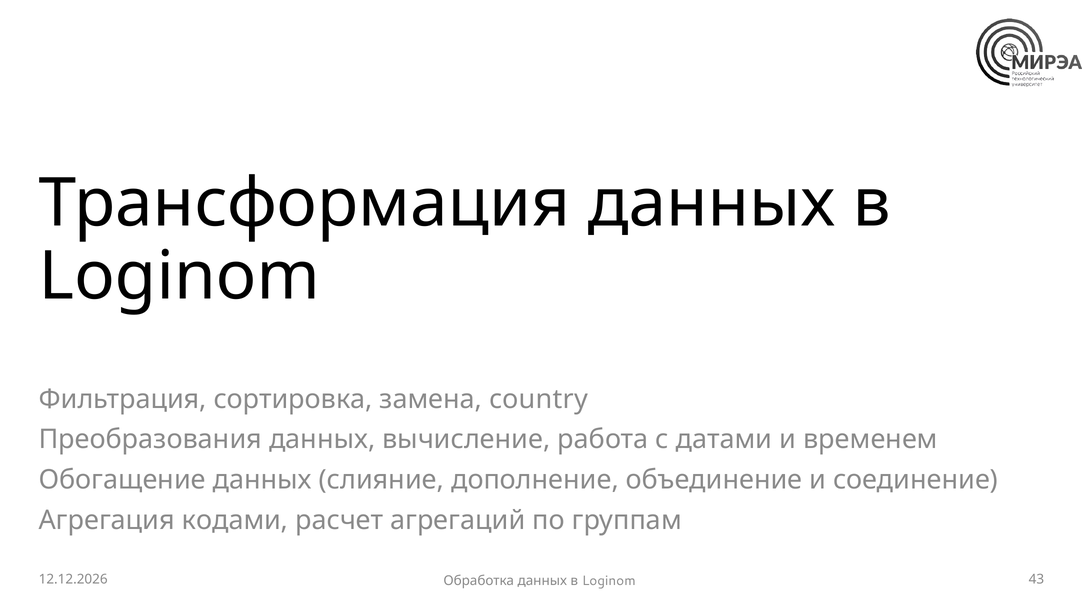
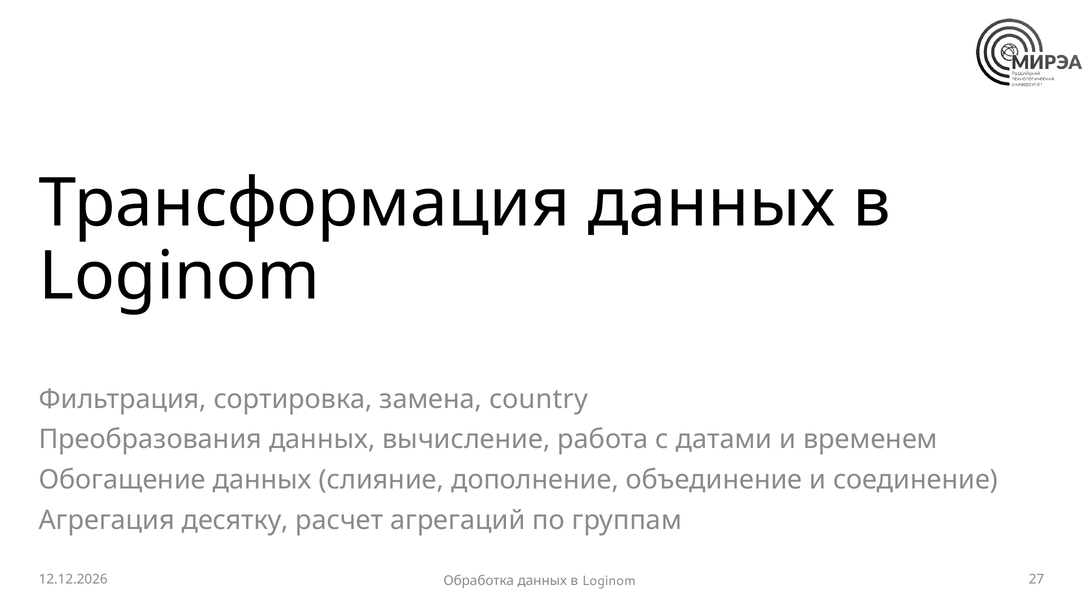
кодами: кодами -> десятку (235, 521)
43: 43 -> 27 (1036, 580)
